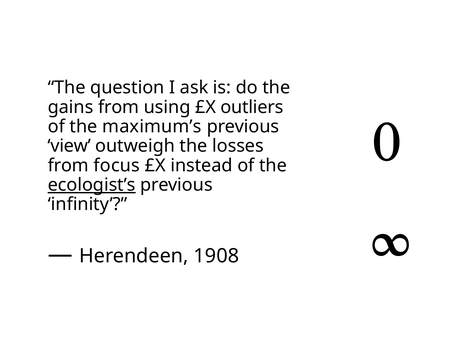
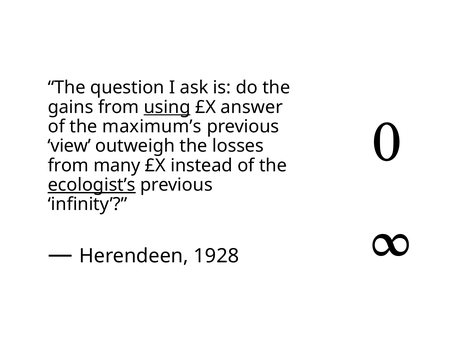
using underline: none -> present (167, 107)
outliers: outliers -> answer (252, 107)
focus: focus -> many (117, 166)
1908: 1908 -> 1928 (216, 256)
